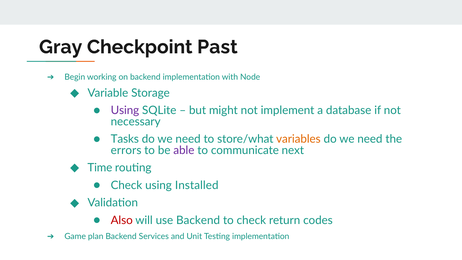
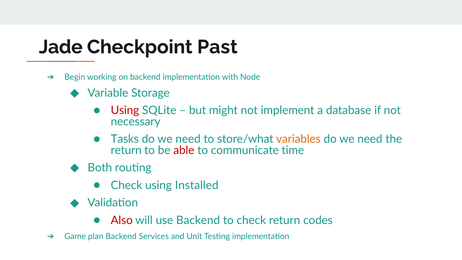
Gray: Gray -> Jade (61, 47)
Using colour: purple -> red (125, 110)
errors: errors -> return (126, 150)
able colour: purple -> red (184, 150)
next: next -> time (293, 150)
Time: Time -> Both (100, 168)
